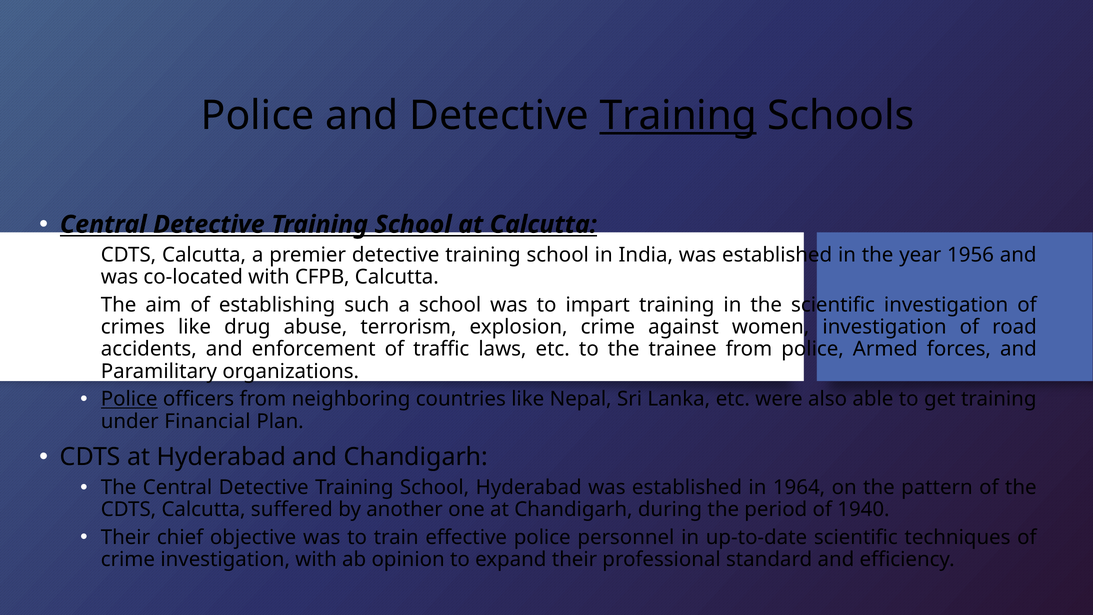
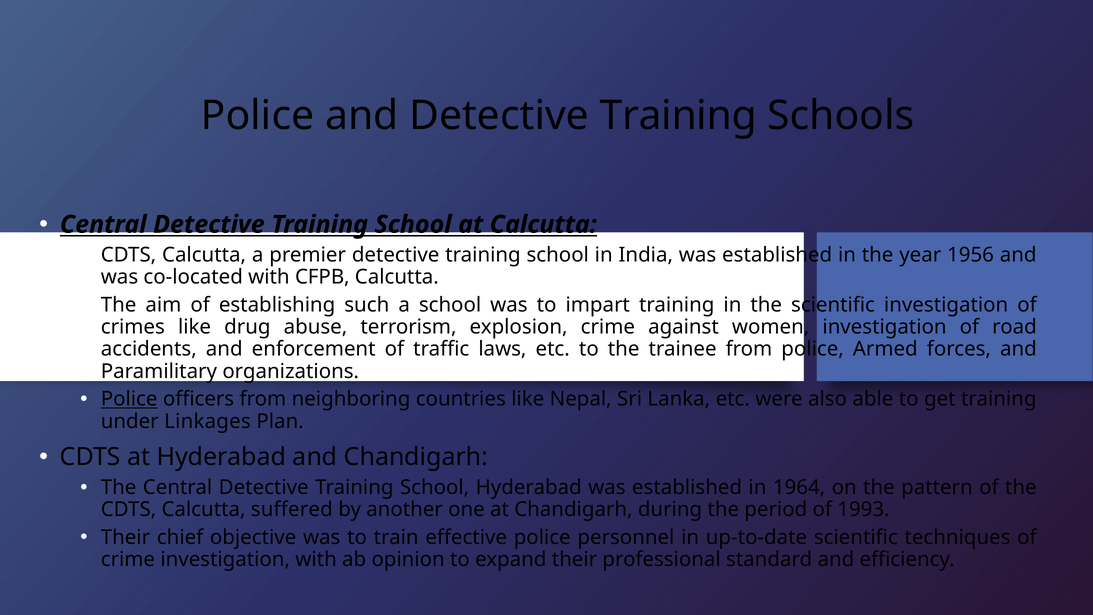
Training underline: present -> none (678, 116)
Financial: Financial -> Linkages (207, 421)
1940: 1940 -> 1993 (863, 510)
